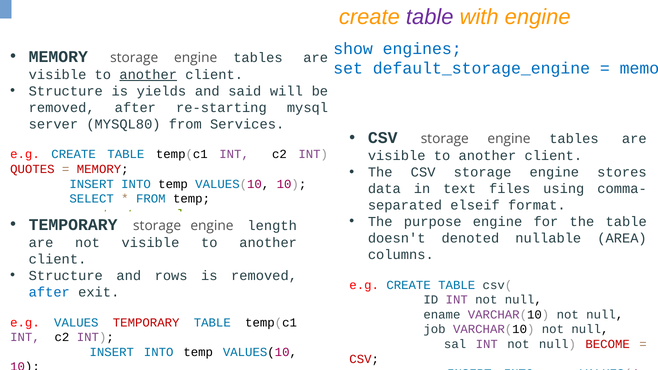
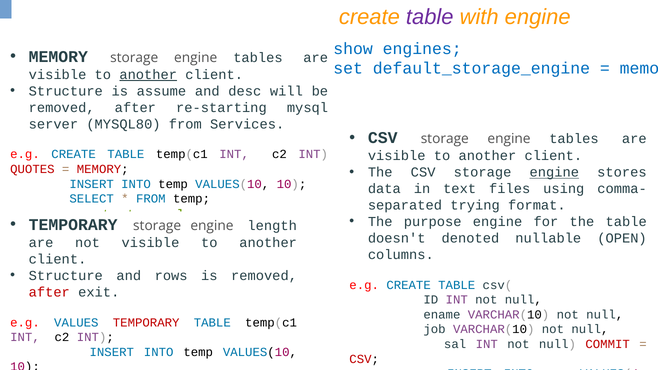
yields: yields -> assume (161, 91)
said: said -> desc (245, 91)
engine underline: none -> present (554, 172)
elseif: elseif -> trying (475, 205)
AREA: AREA -> OPEN (622, 238)
after colour: blue -> red (49, 292)
BECOME: BECOME -> COMMIT (608, 344)
